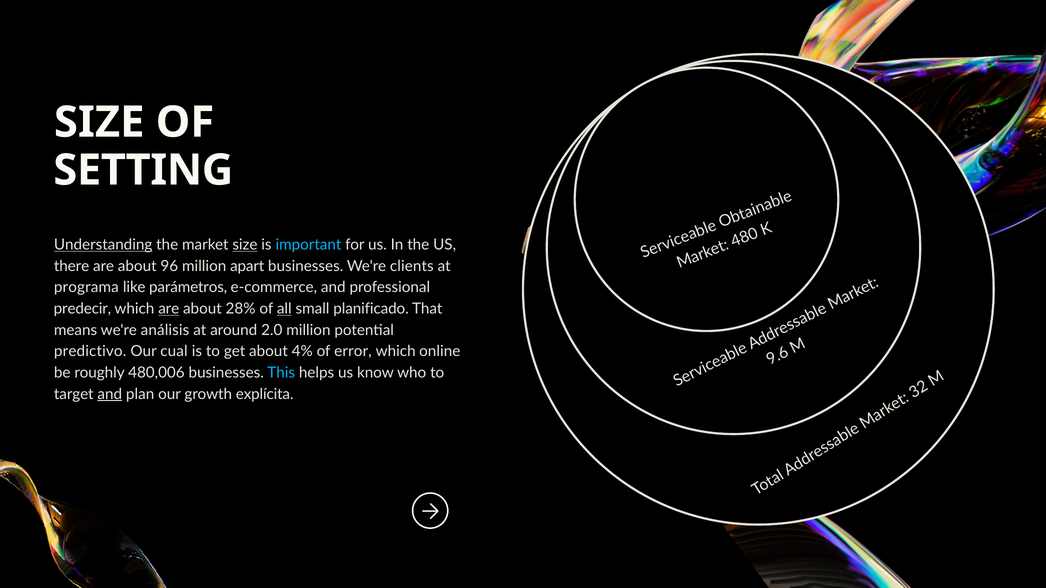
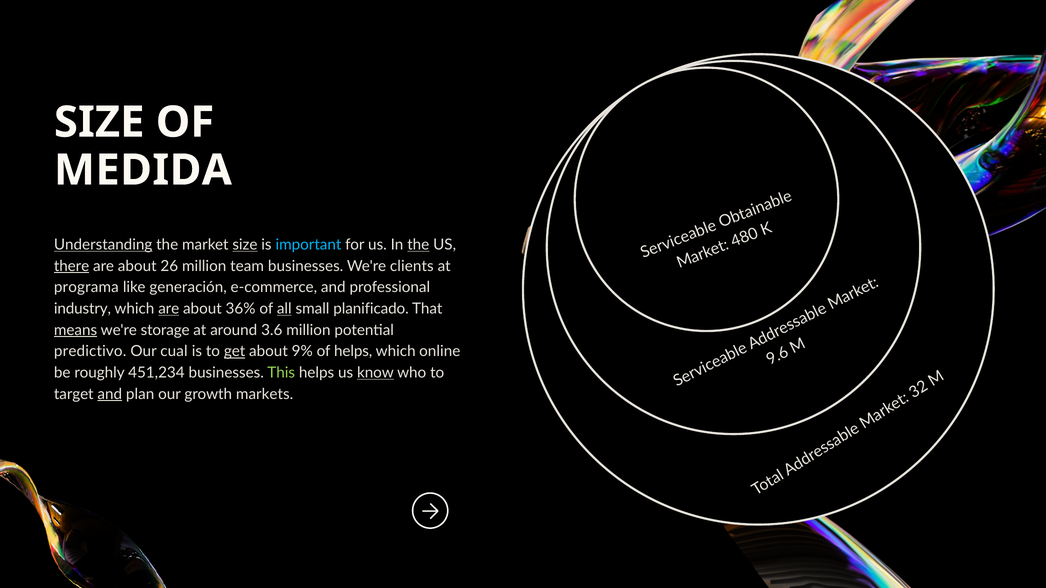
SETTING: SETTING -> MEDIDA (143, 170)
the underline: none -> present (418, 245)
there underline: none -> present (72, 266)
96: 96 -> 26 (169, 266)
apart: apart -> team (247, 266)
parámetros: parámetros -> generación (188, 288)
predecir: predecir -> industry (82, 309)
28%: 28% -> 36% (241, 309)
means underline: none -> present (76, 330)
análisis: análisis -> storage (165, 330)
2.0: 2.0 -> 3.6 (272, 330)
get underline: none -> present (235, 352)
4%: 4% -> 9% (302, 352)
of error: error -> helps (353, 352)
480,006: 480,006 -> 451,234 (156, 373)
This colour: light blue -> light green (281, 373)
know underline: none -> present (375, 373)
explícita: explícita -> markets (265, 394)
